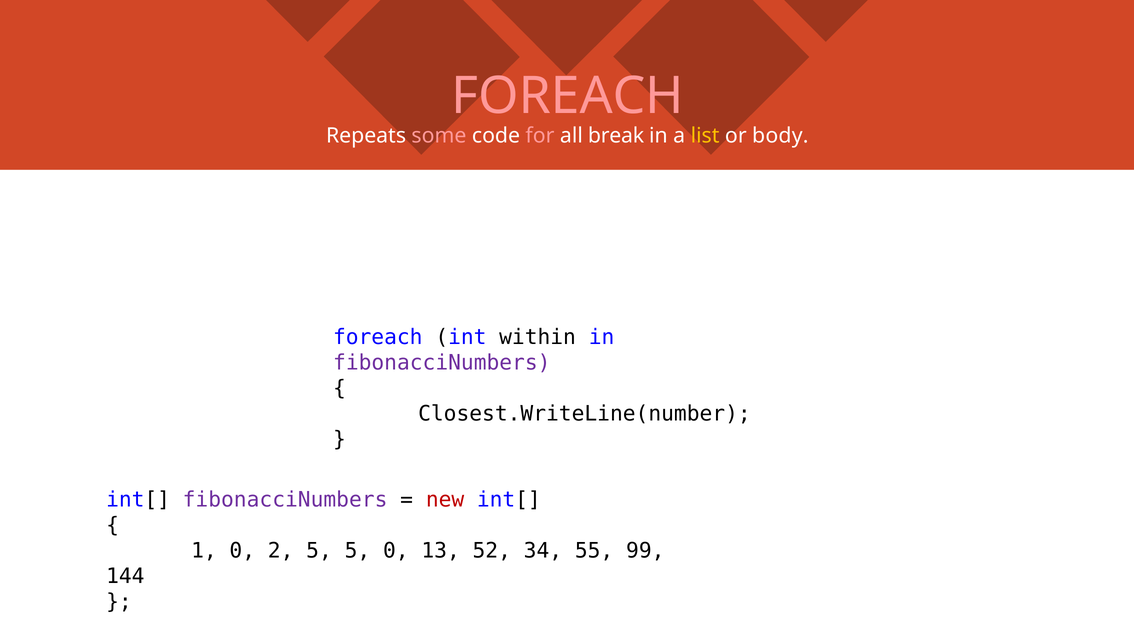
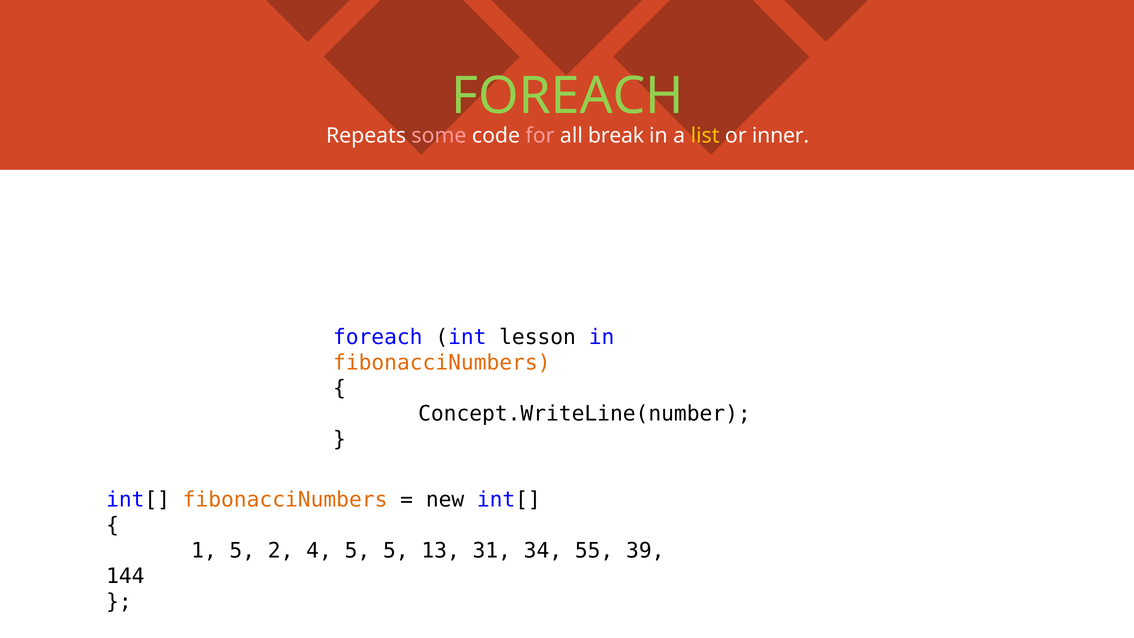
FOREACH colour: pink -> light green (568, 96)
body: body -> inner (781, 136)
within: within -> lesson (538, 337)
fibonacciNumbers colour: purple -> orange (442, 363)
Closest.WriteLine(number: Closest.WriteLine(number -> Concept.WriteLine(number (584, 414)
fibonacciNumbers colour: purple -> orange (285, 500)
new colour: red -> black (445, 500)
1 0: 0 -> 5 (242, 551)
2 5: 5 -> 4 (319, 551)
5 0: 0 -> 5 (396, 551)
52: 52 -> 31 (492, 551)
99: 99 -> 39 (645, 551)
